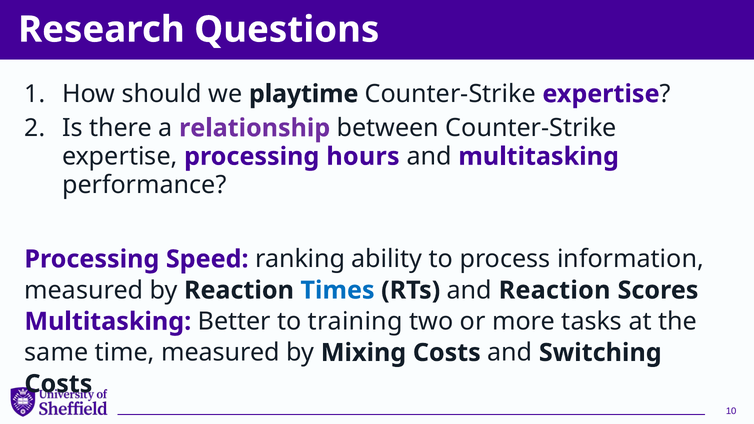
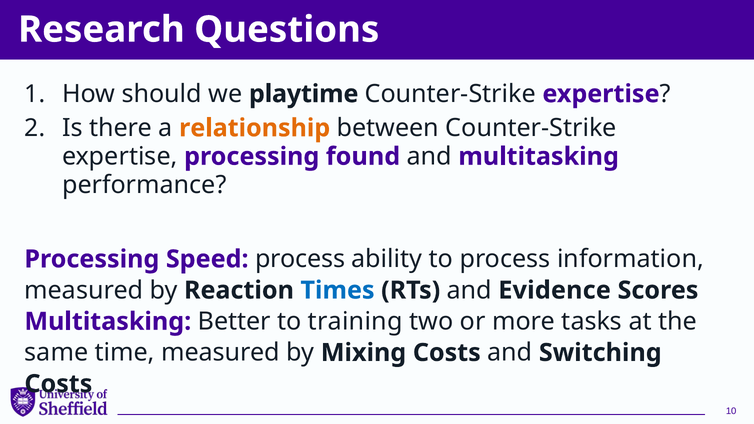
relationship colour: purple -> orange (255, 128)
hours: hours -> found (363, 157)
Speed ranking: ranking -> process (300, 259)
and Reaction: Reaction -> Evidence (555, 290)
